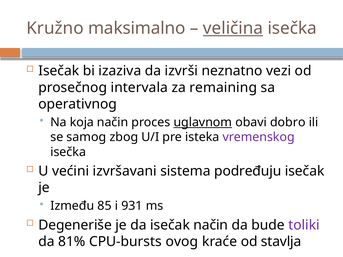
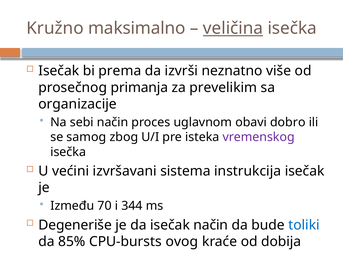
izaziva: izaziva -> prema (120, 71)
vezi: vezi -> više (279, 71)
intervala: intervala -> primanja (139, 88)
remaining: remaining -> prevelikim (223, 88)
operativnog: operativnog -> organizacije (78, 104)
koja: koja -> sebi (82, 122)
uglavnom underline: present -> none (203, 122)
podređuju: podređuju -> instrukcija (248, 171)
85: 85 -> 70 (105, 206)
931: 931 -> 344 (132, 206)
toliki colour: purple -> blue (304, 225)
81%: 81% -> 85% (72, 242)
stavlja: stavlja -> dobija (281, 242)
